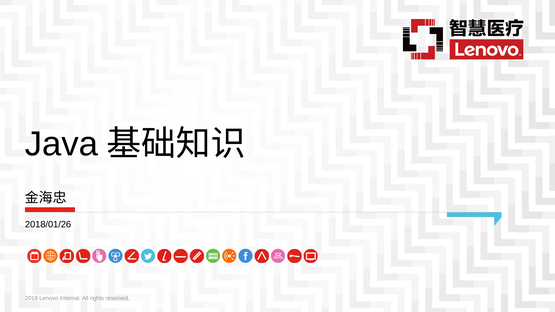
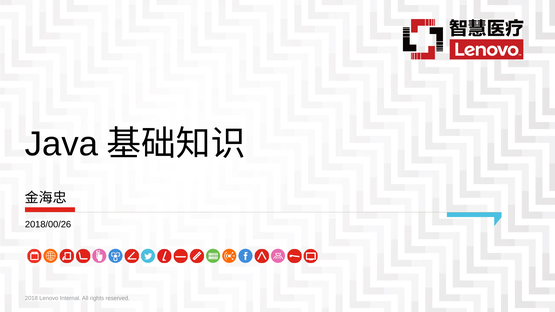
2018/01/26: 2018/01/26 -> 2018/00/26 (48, 225)
